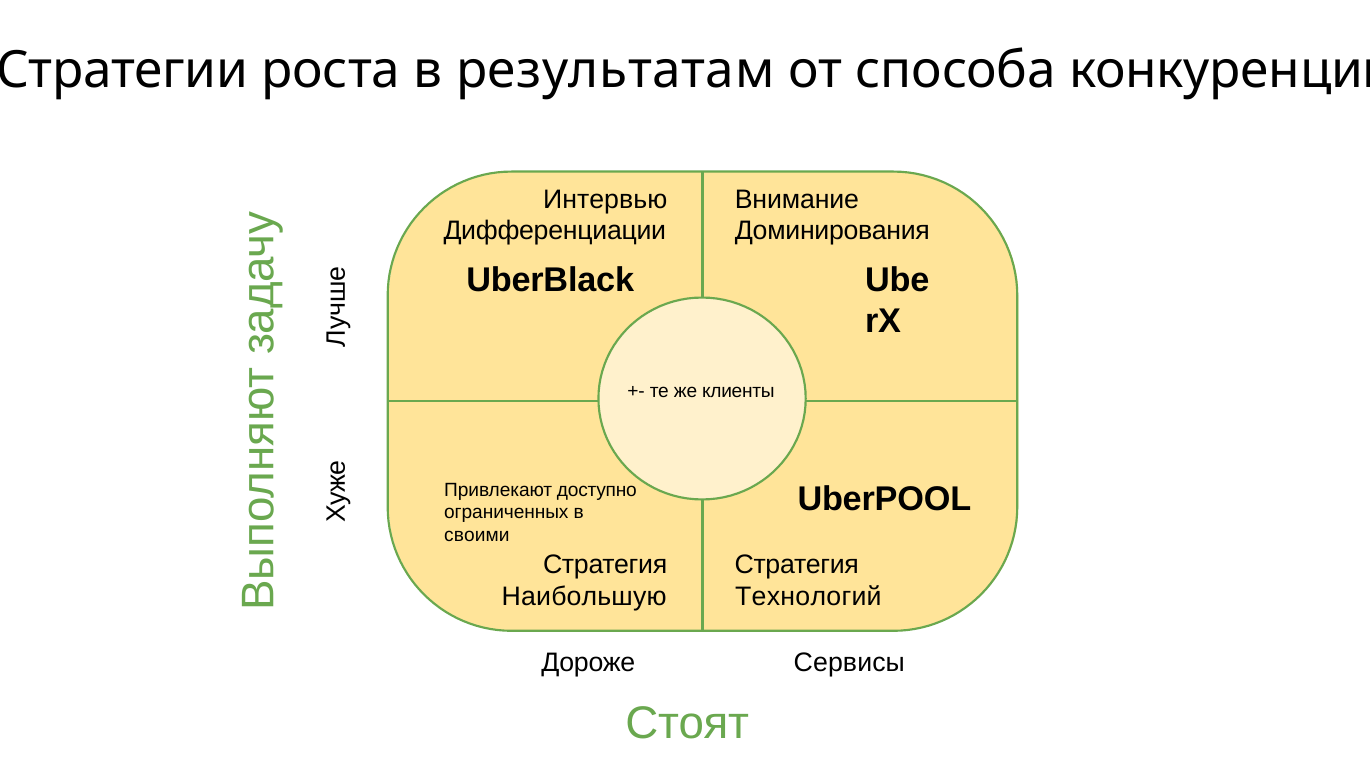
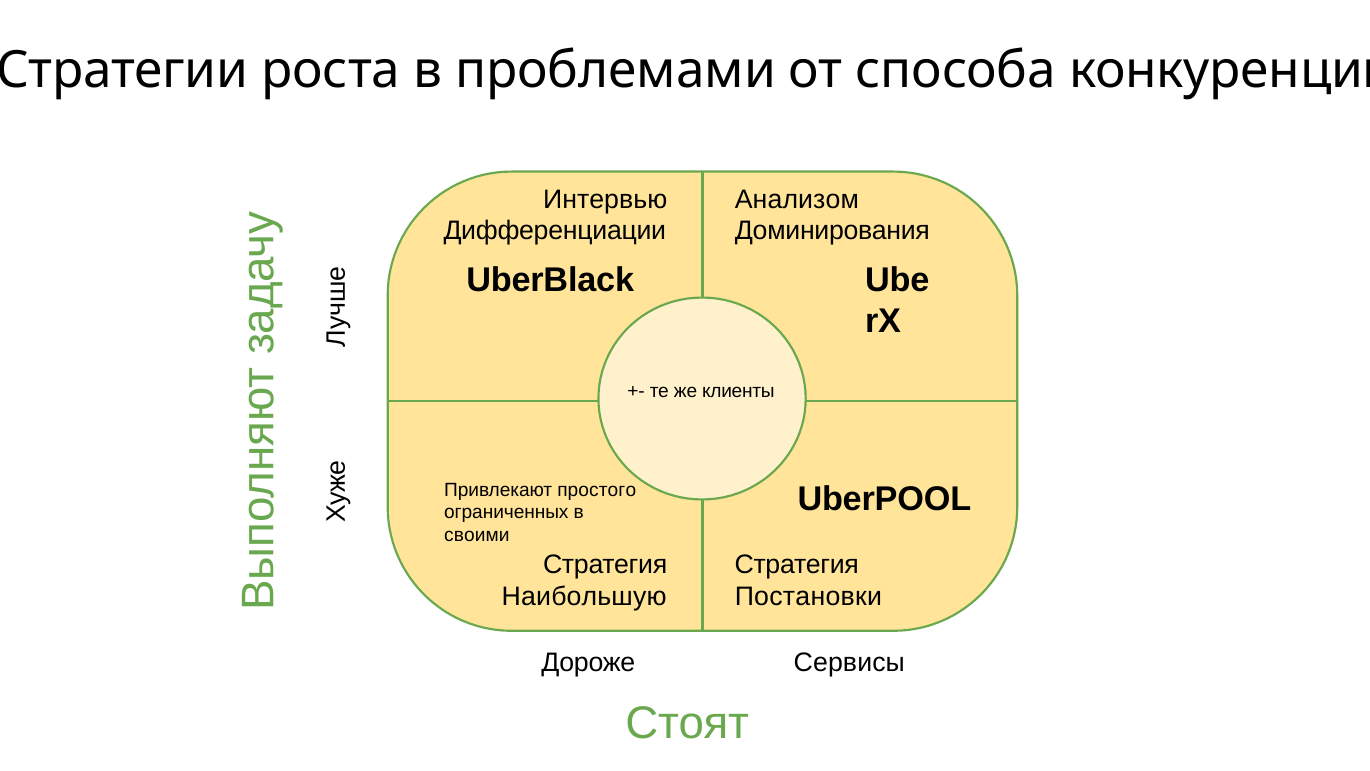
результатам: результатам -> проблемами (616, 71)
Внимание: Внимание -> Анализом (797, 199)
доступно: доступно -> простого (597, 489)
Технологий: Технологий -> Постановки (808, 596)
